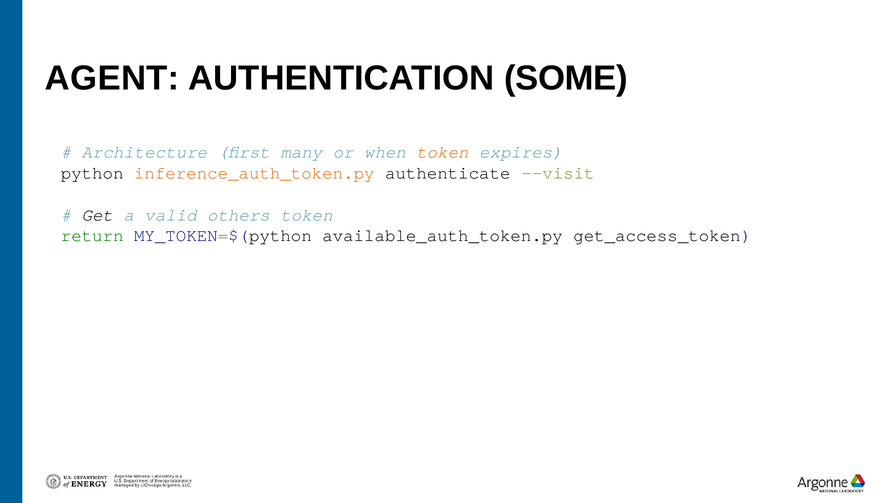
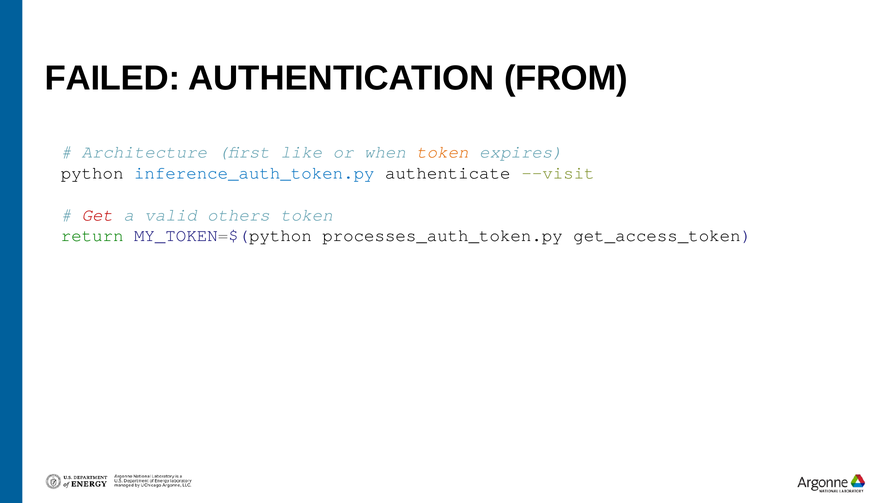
AGENT: AGENT -> FAILED (112, 78)
SOME: SOME -> FROM (566, 78)
many: many -> like (301, 152)
inference_auth_token.py colour: orange -> blue (254, 173)
Get colour: black -> red (97, 215)
available_auth_token.py: available_auth_token.py -> processes_auth_token.py (443, 236)
